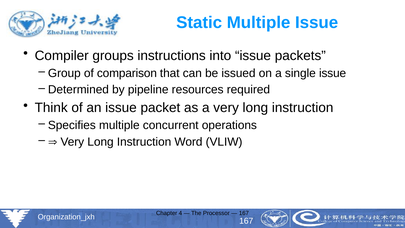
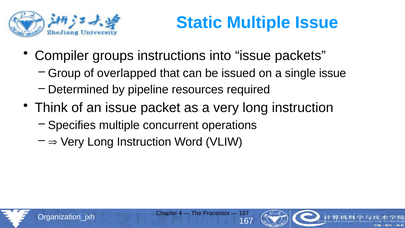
comparison: comparison -> overlapped (127, 73)
